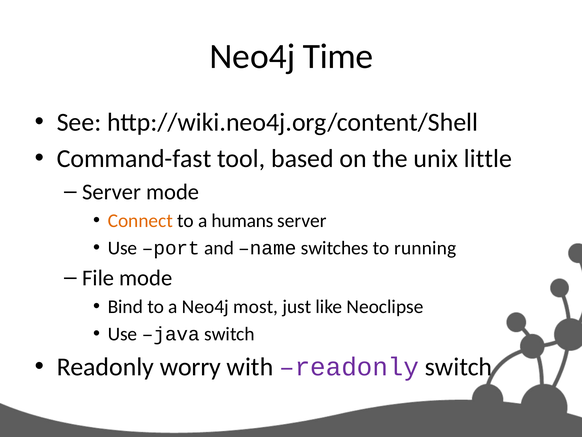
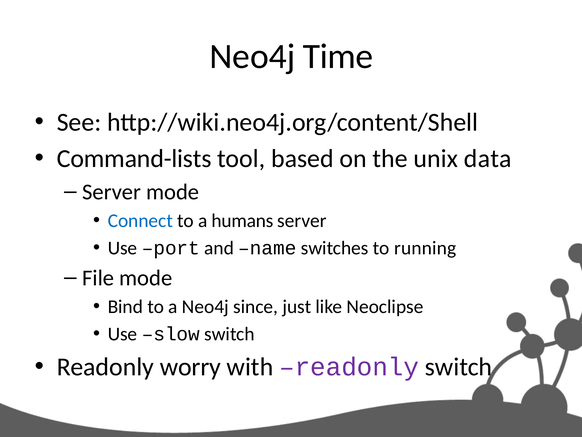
Command-fast: Command-fast -> Command-lists (134, 158)
little: little -> data (488, 158)
Connect colour: orange -> blue (140, 221)
most: most -> since (256, 307)
java: java -> slow (171, 334)
